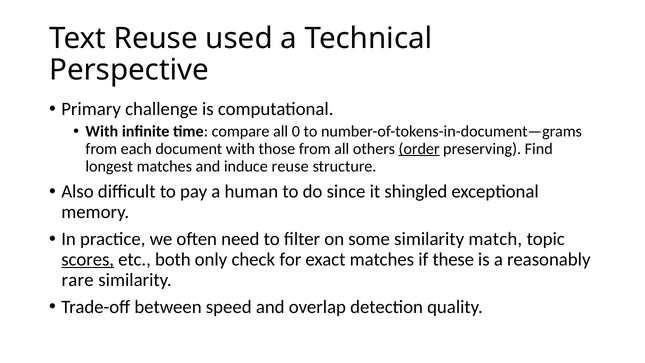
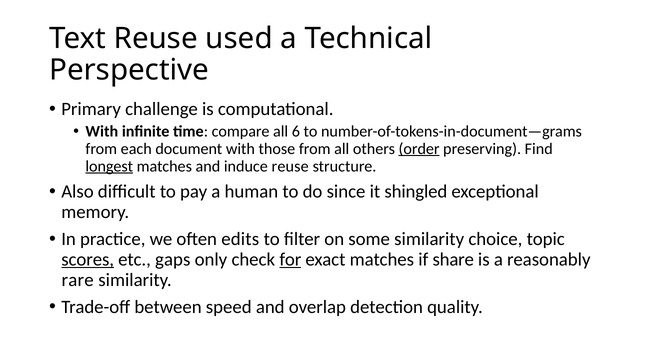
0: 0 -> 6 (296, 131)
longest underline: none -> present (109, 166)
need: need -> edits (240, 239)
match: match -> choice (495, 239)
both: both -> gaps (173, 259)
for underline: none -> present (290, 259)
these: these -> share (453, 259)
